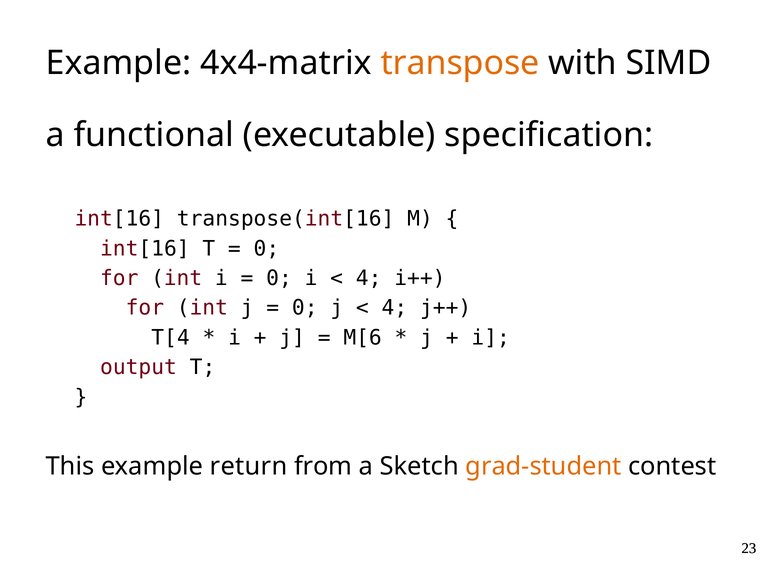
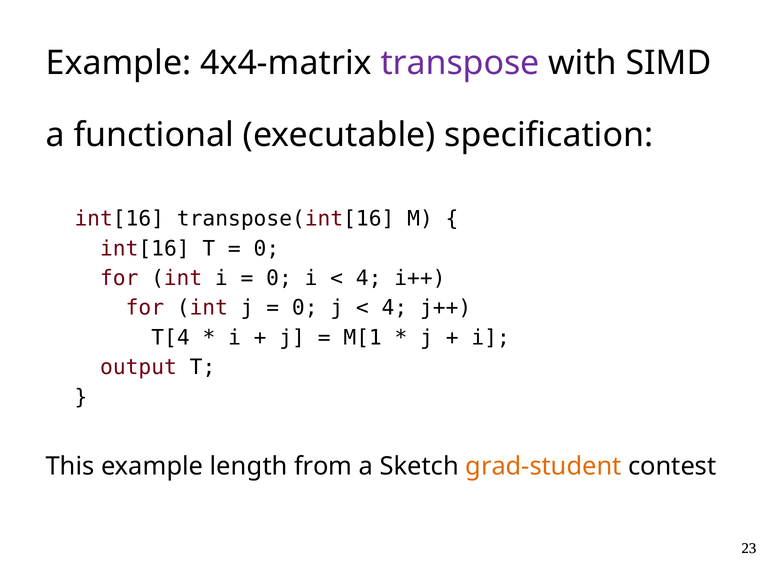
transpose colour: orange -> purple (460, 63)
M[6: M[6 -> M[1 (363, 338)
return: return -> length (249, 466)
